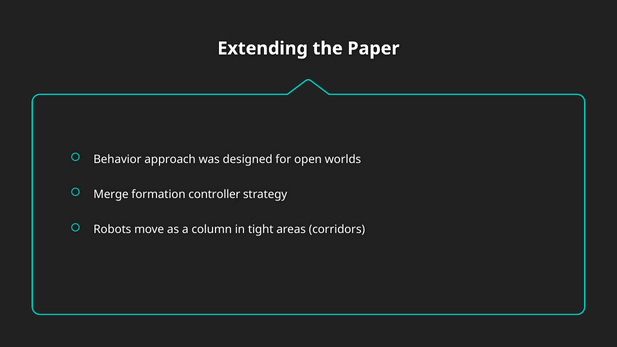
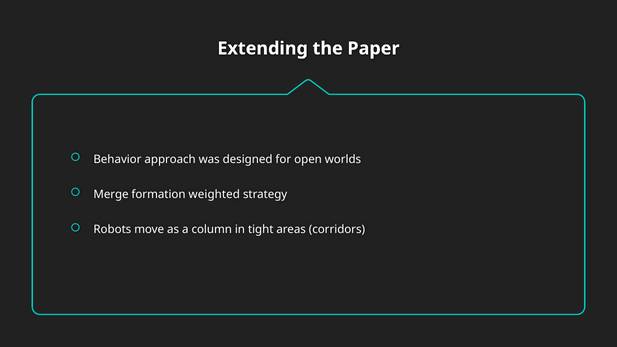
controller: controller -> weighted (214, 195)
